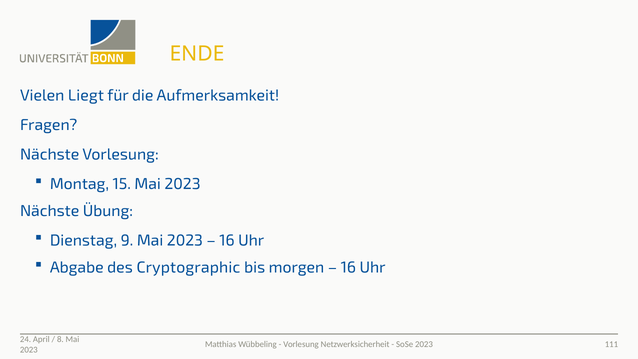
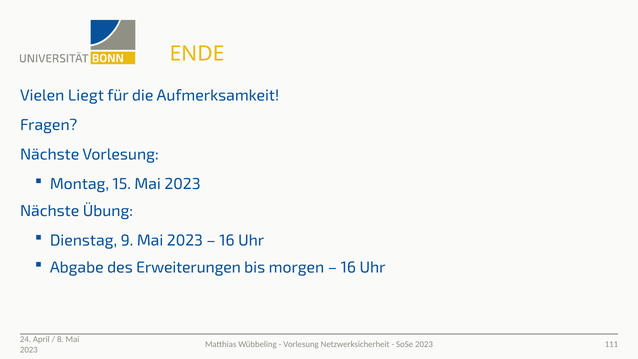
Cryptographic: Cryptographic -> Erweiterungen (189, 267)
